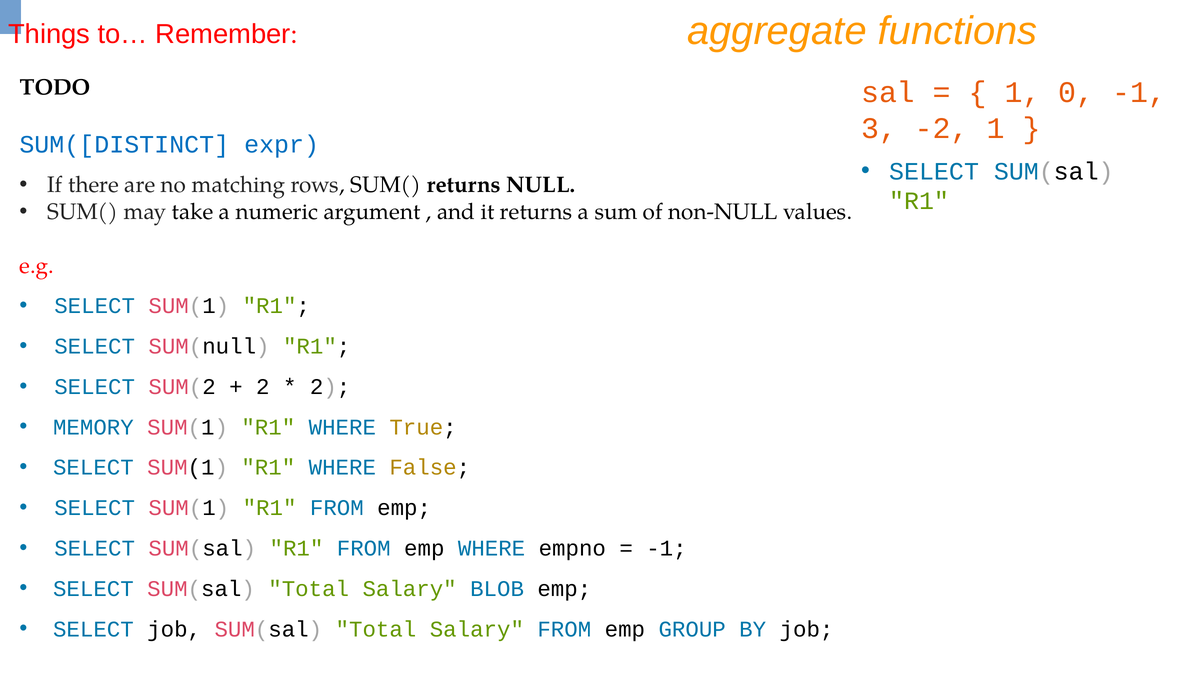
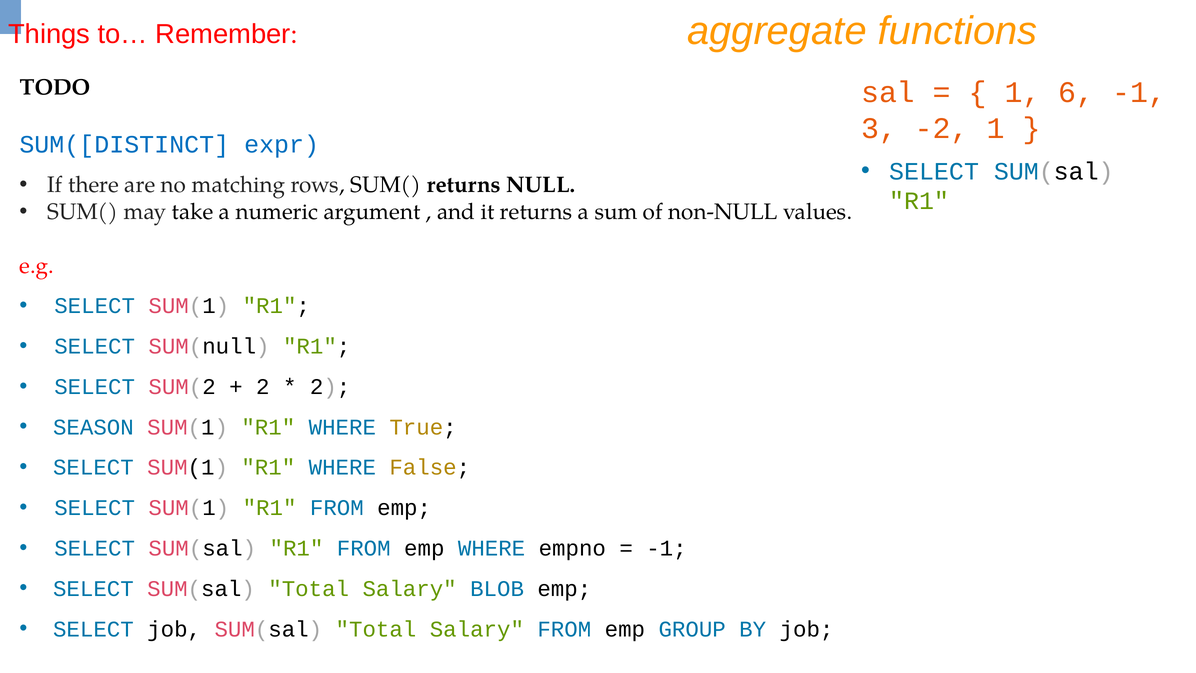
0: 0 -> 6 (1076, 92)
MEMORY: MEMORY -> SEASON (93, 427)
